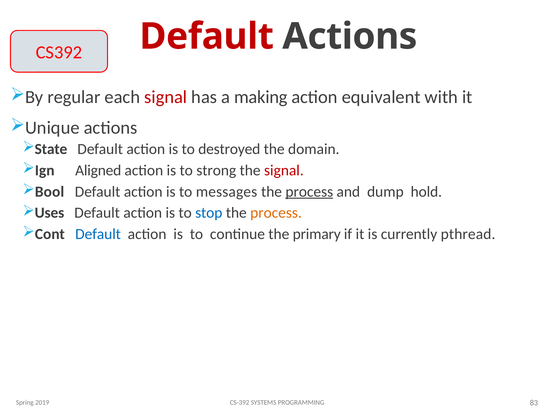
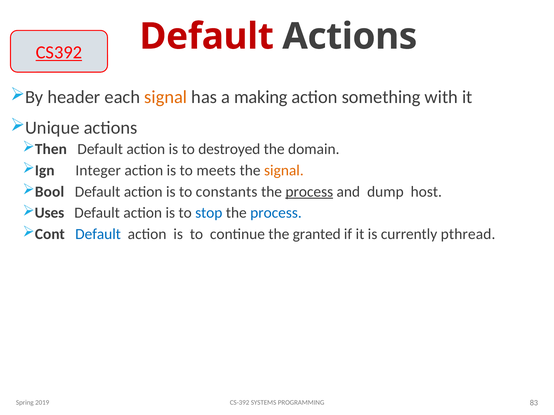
CS392 underline: none -> present (59, 53)
regular: regular -> header (74, 97)
signal colour: red -> orange (166, 97)
equivalent: equivalent -> something (381, 97)
State: State -> Then (51, 149)
Aligned: Aligned -> Integer (98, 171)
strong: strong -> meets (216, 171)
signal colour: red -> orange (284, 171)
messages: messages -> constants (227, 192)
hold: hold -> host (426, 192)
process colour: orange -> blue (276, 213)
primary: primary -> granted (317, 234)
